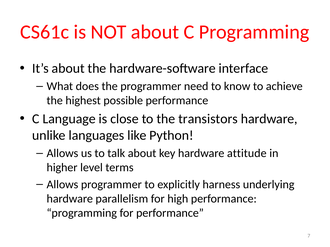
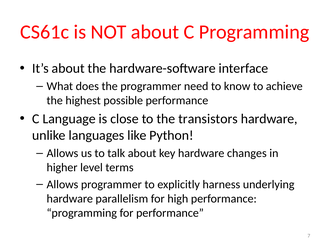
attitude: attitude -> changes (247, 154)
